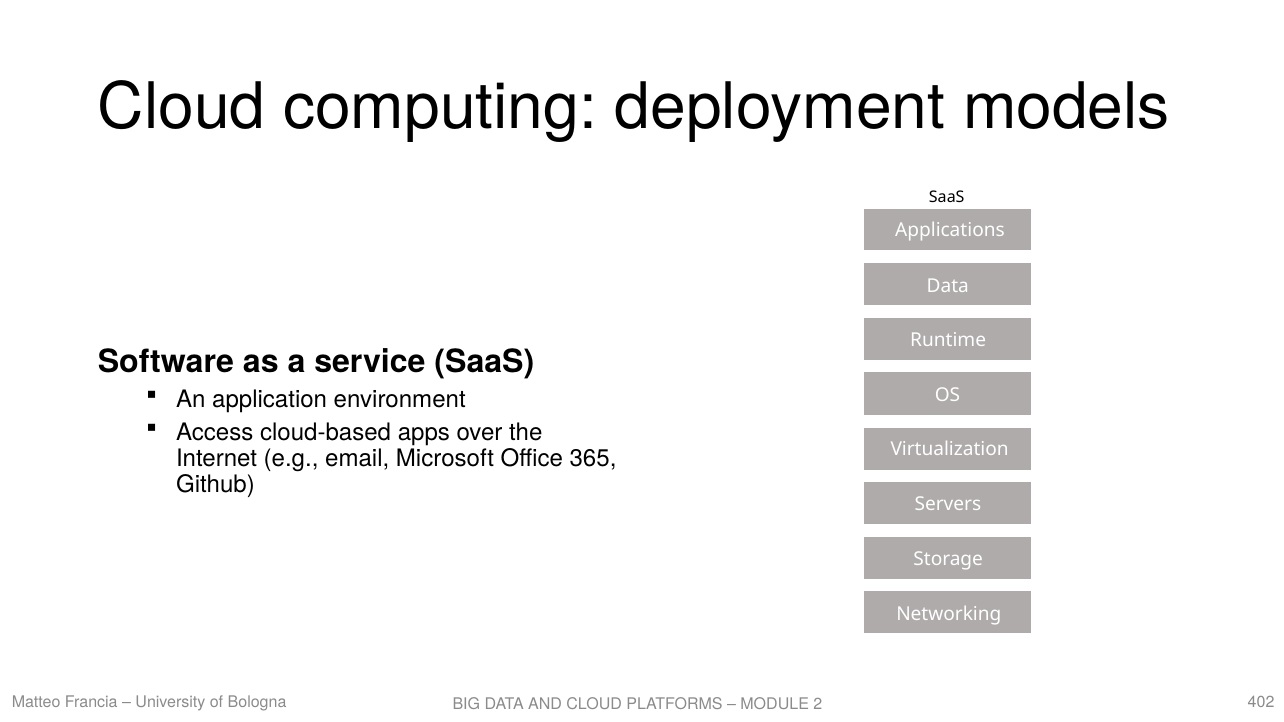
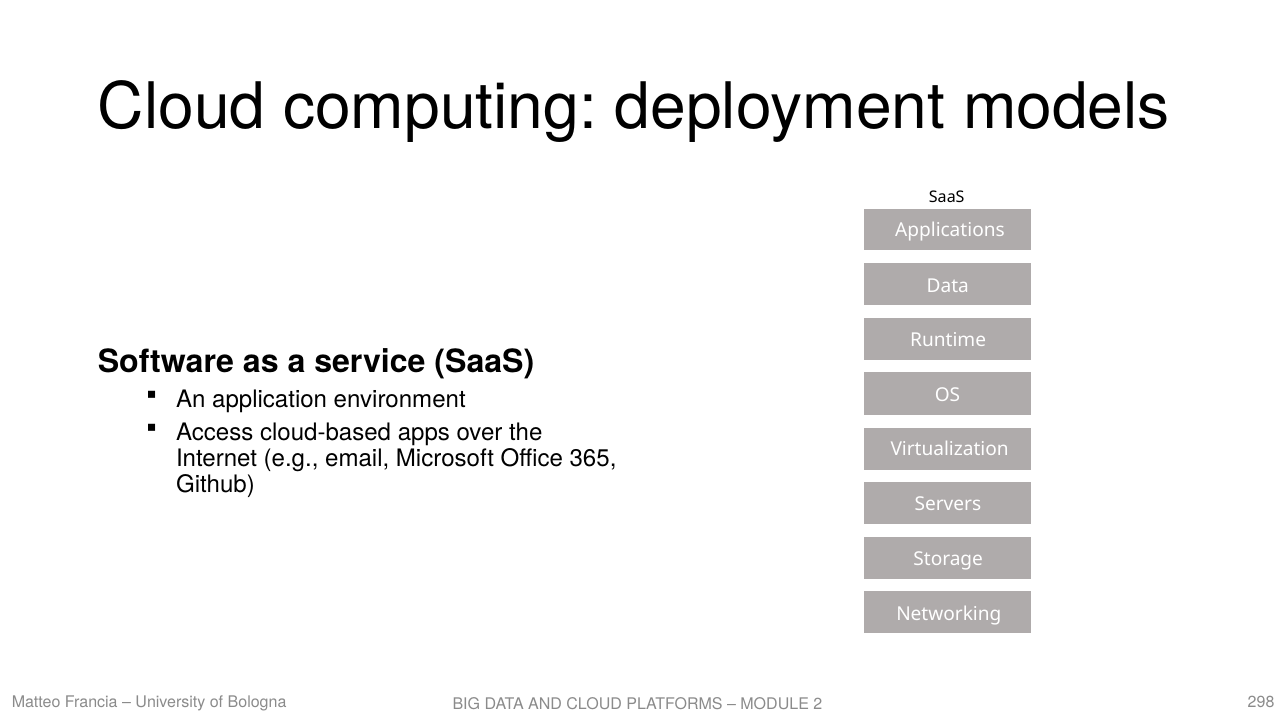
402: 402 -> 298 (1261, 702)
